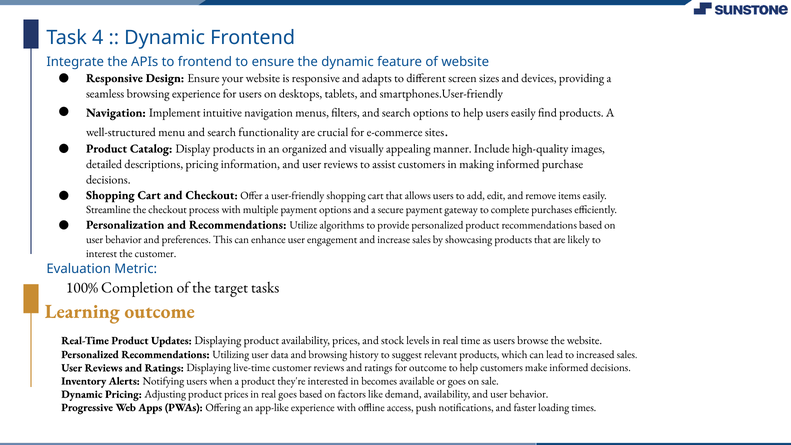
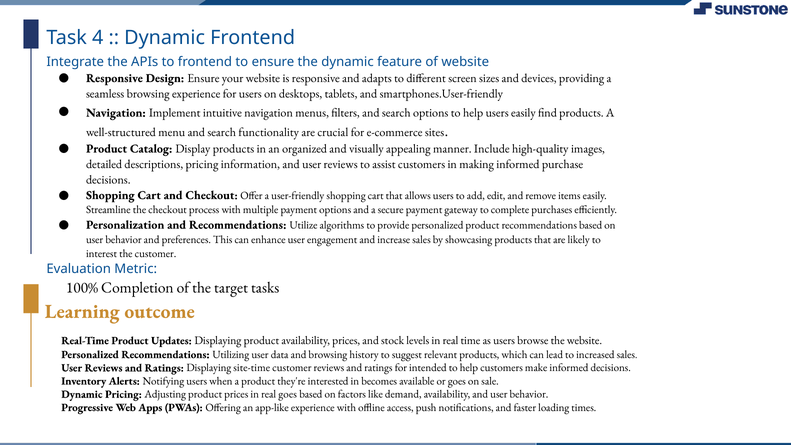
live-time: live-time -> site-time (252, 368)
for outcome: outcome -> intended (428, 368)
